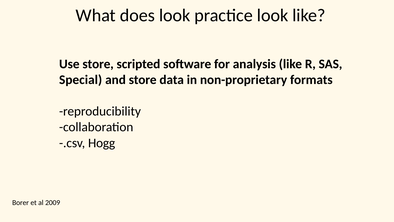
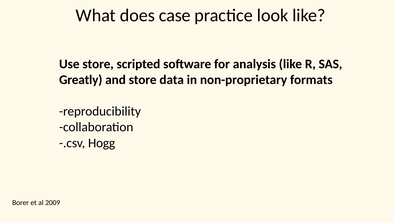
does look: look -> case (175, 15)
Special: Special -> Greatly (81, 80)
